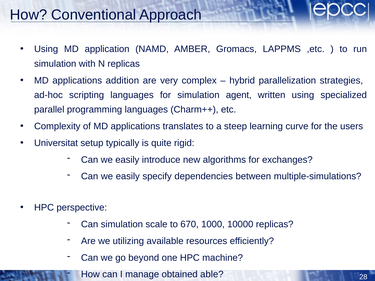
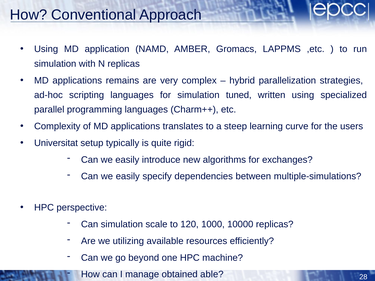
addition: addition -> remains (122, 80)
agent: agent -> tuned (239, 95)
670: 670 -> 120 (190, 225)
